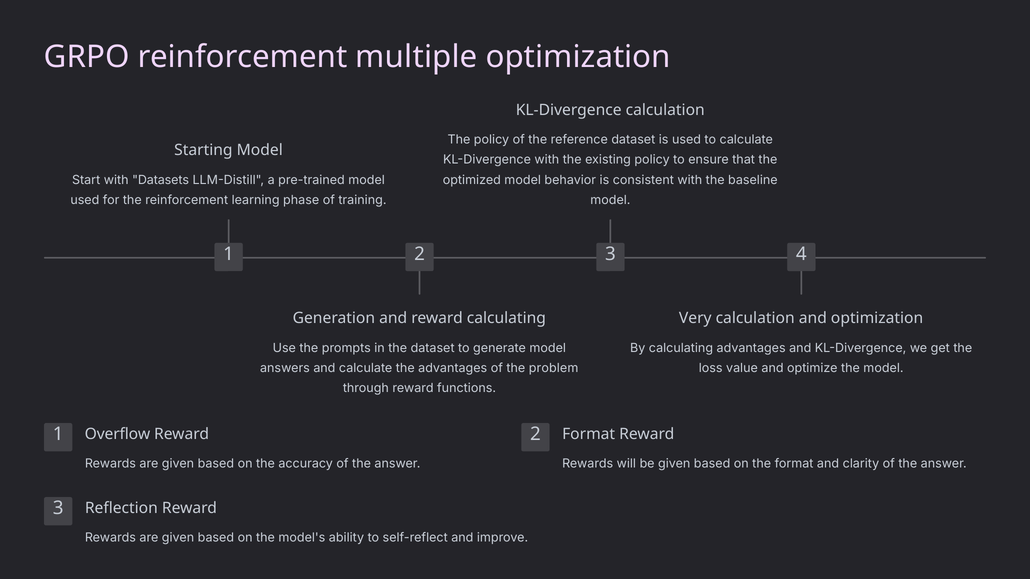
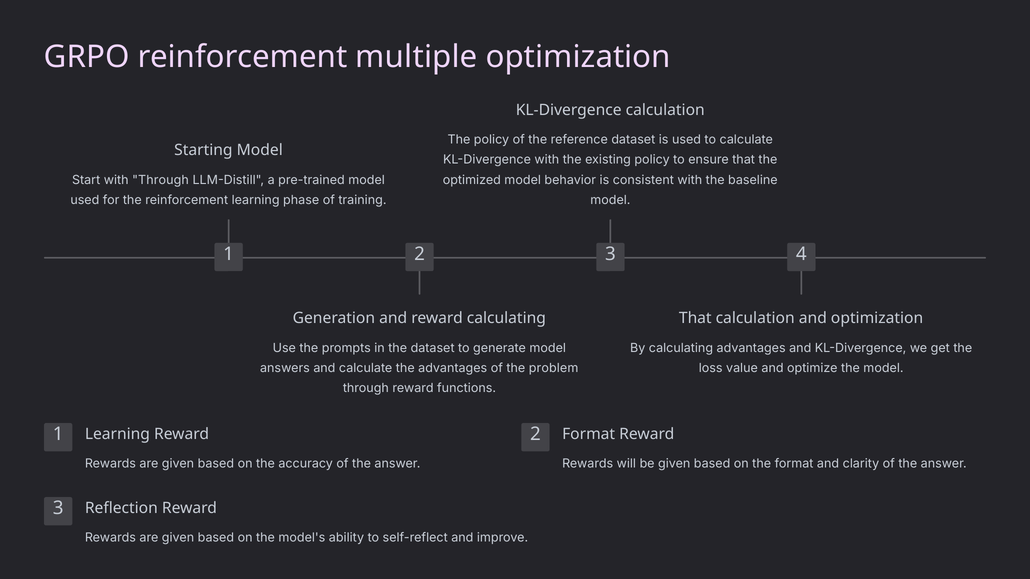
with Datasets: Datasets -> Through (161, 180)
Very: Very -> That (695, 318)
1 Overflow: Overflow -> Learning (117, 434)
